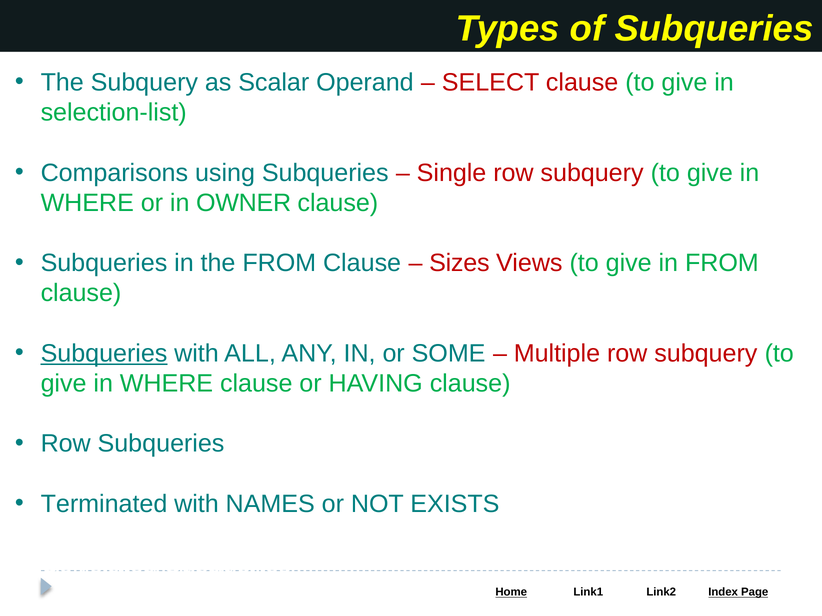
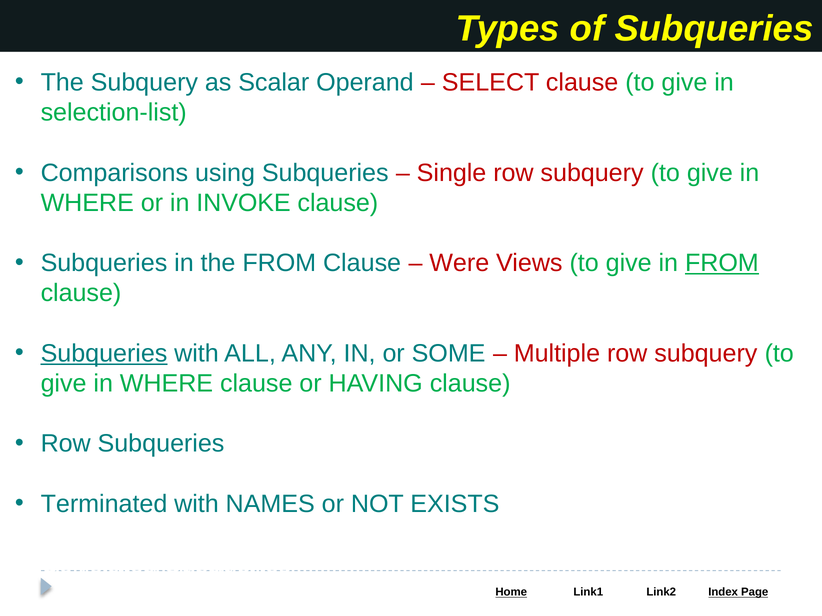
OWNER: OWNER -> INVOKE (244, 203)
Sizes: Sizes -> Were (459, 263)
FROM underline: none -> present (722, 263)
